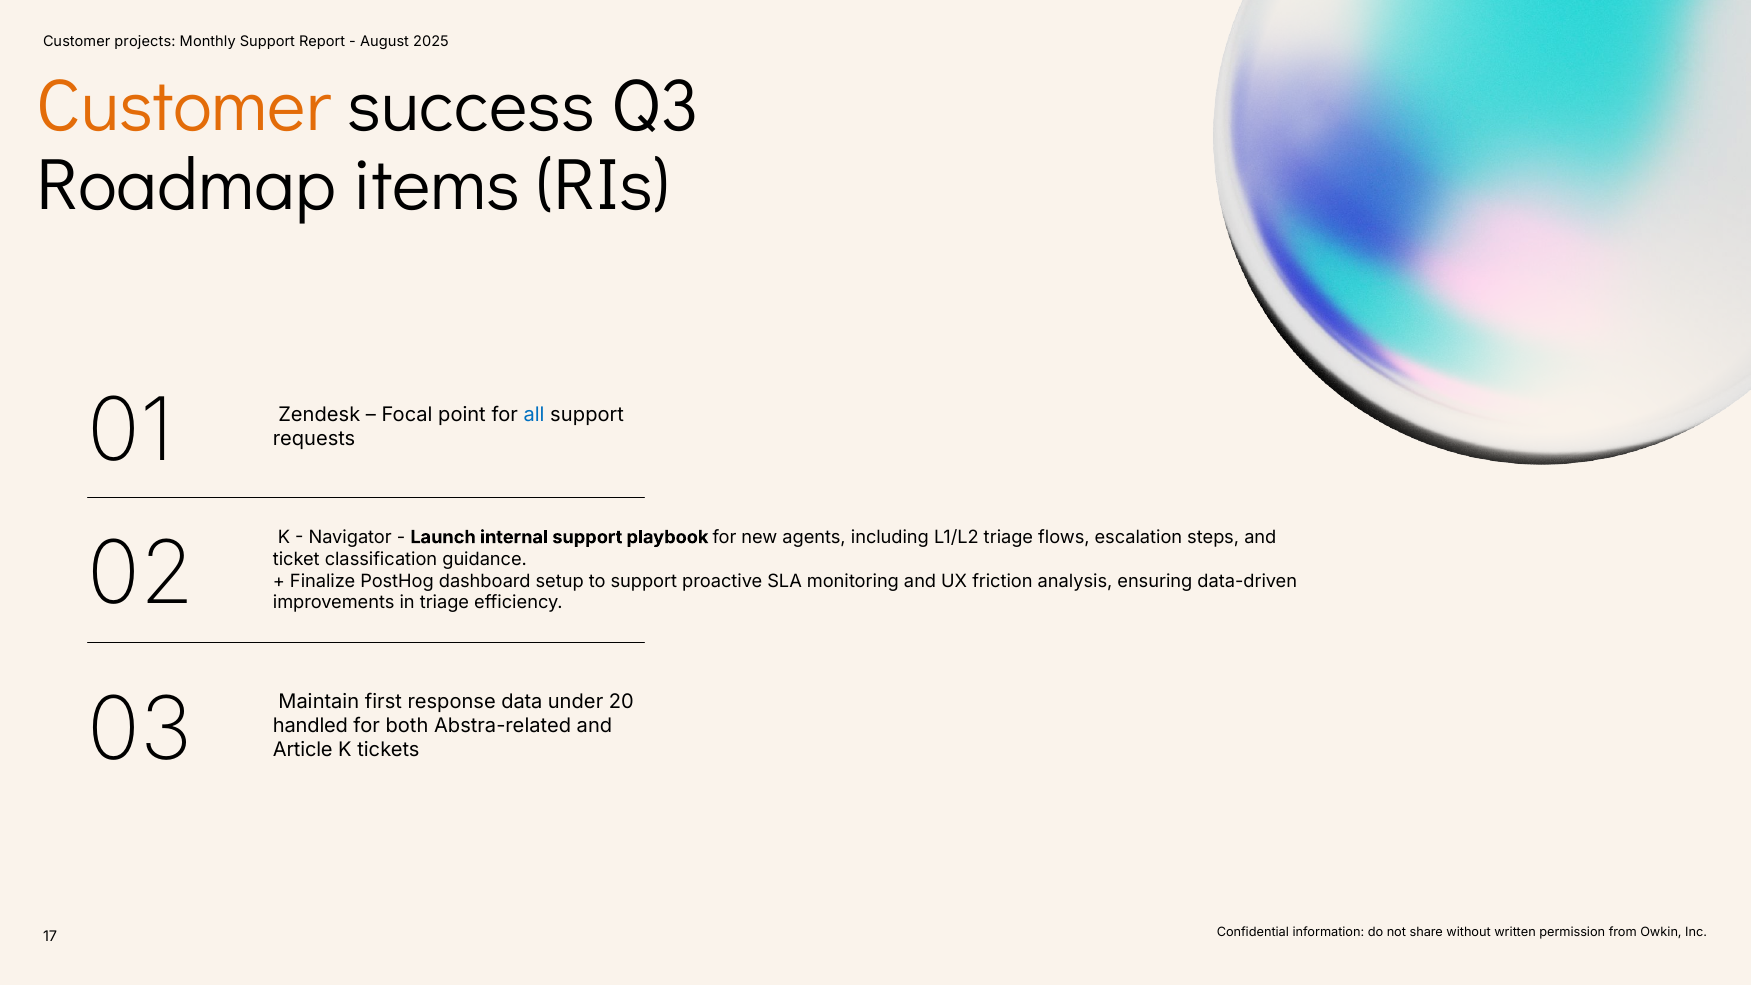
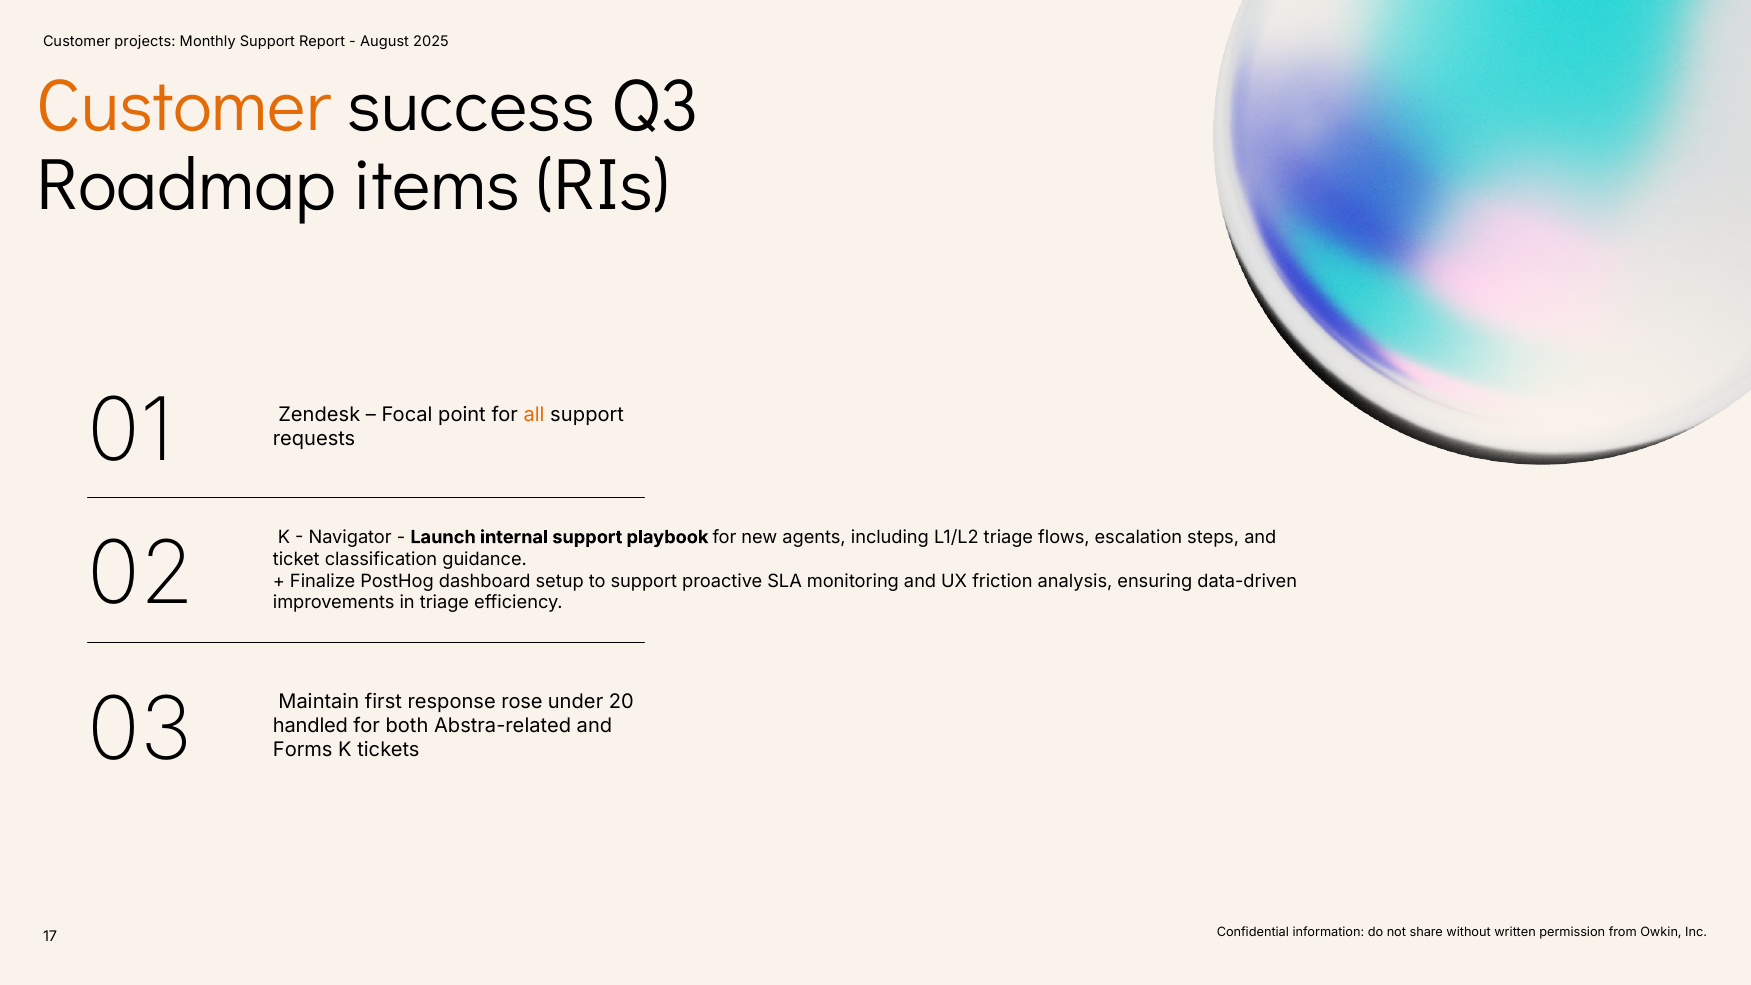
all colour: blue -> orange (534, 415)
data: data -> rose (522, 702)
Article: Article -> Forms (303, 750)
